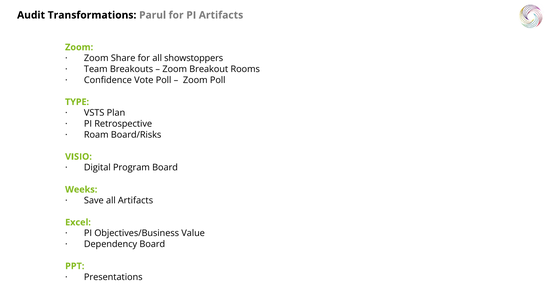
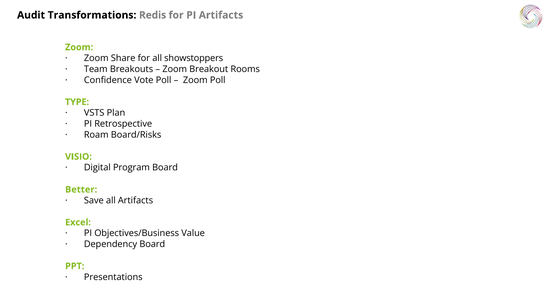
Parul: Parul -> Redis (153, 15)
Weeks: Weeks -> Better (81, 190)
